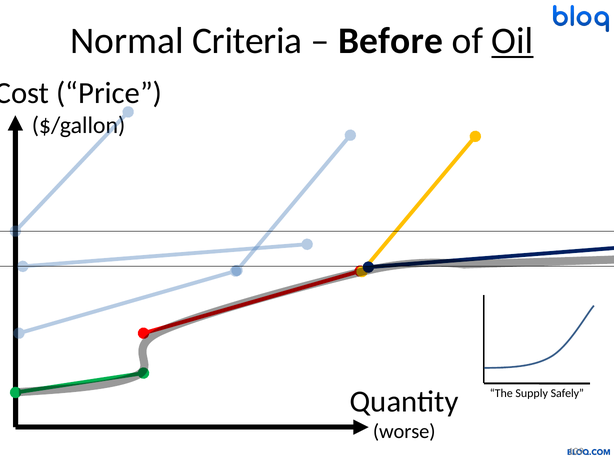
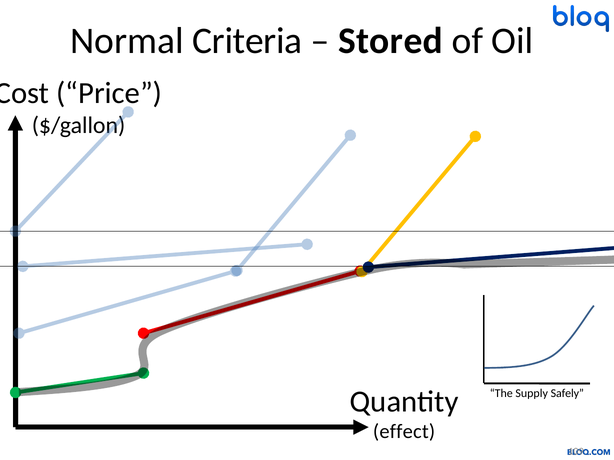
Before: Before -> Stored (390, 41)
Oil underline: present -> none (512, 41)
worse: worse -> effect (404, 432)
